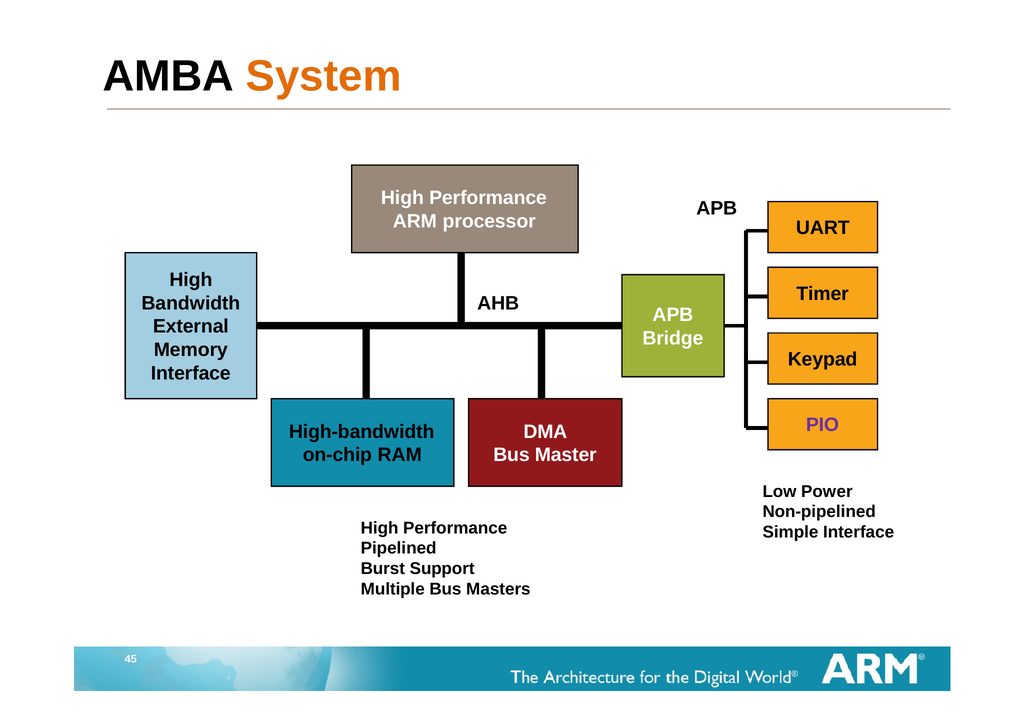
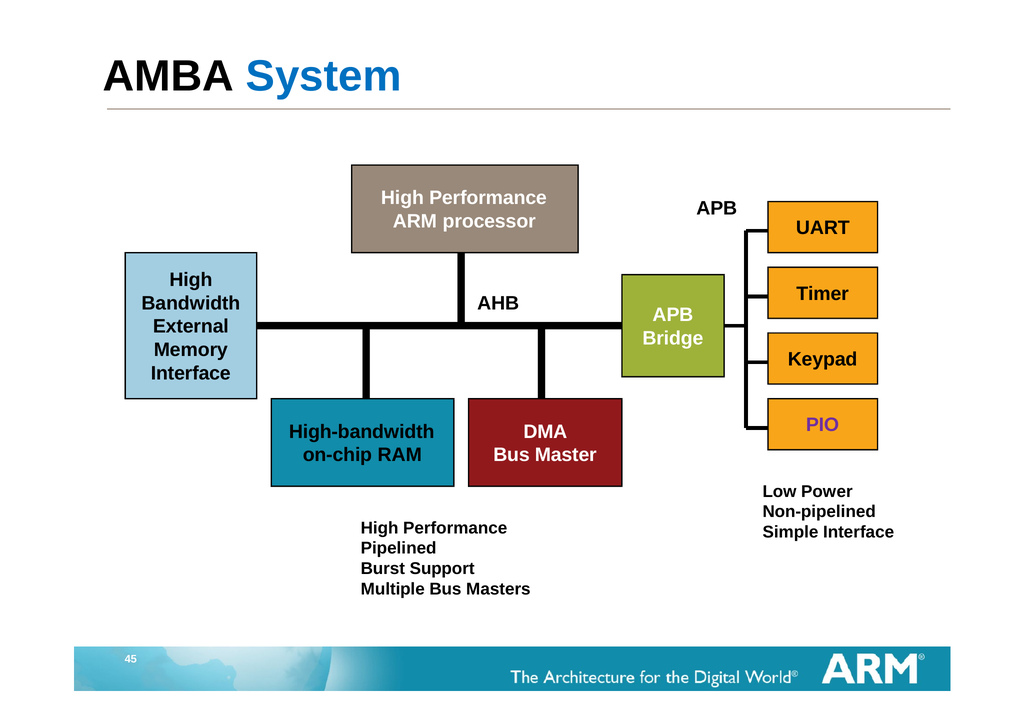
System colour: orange -> blue (324, 76)
